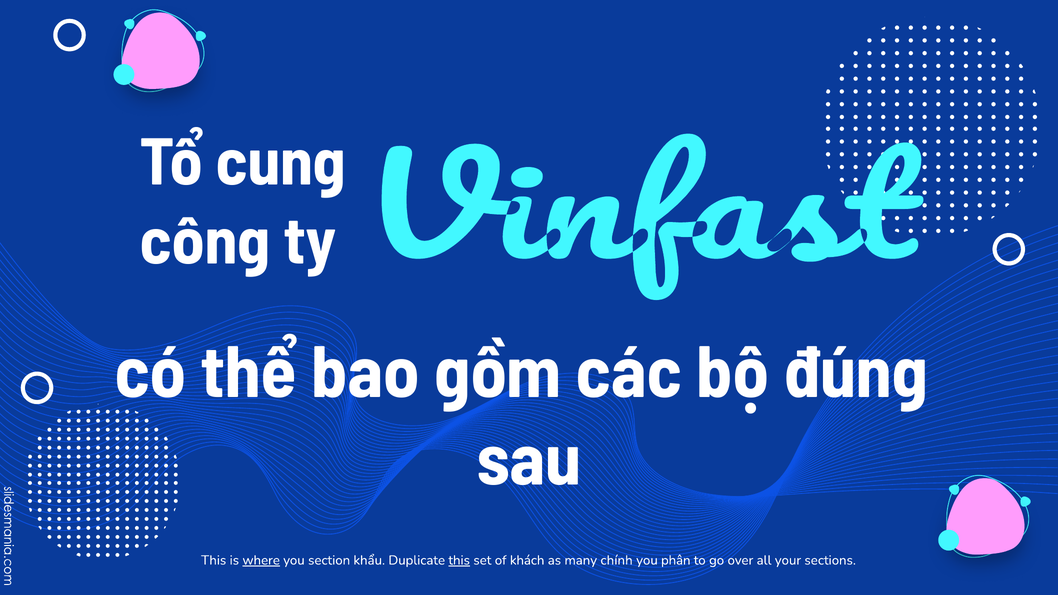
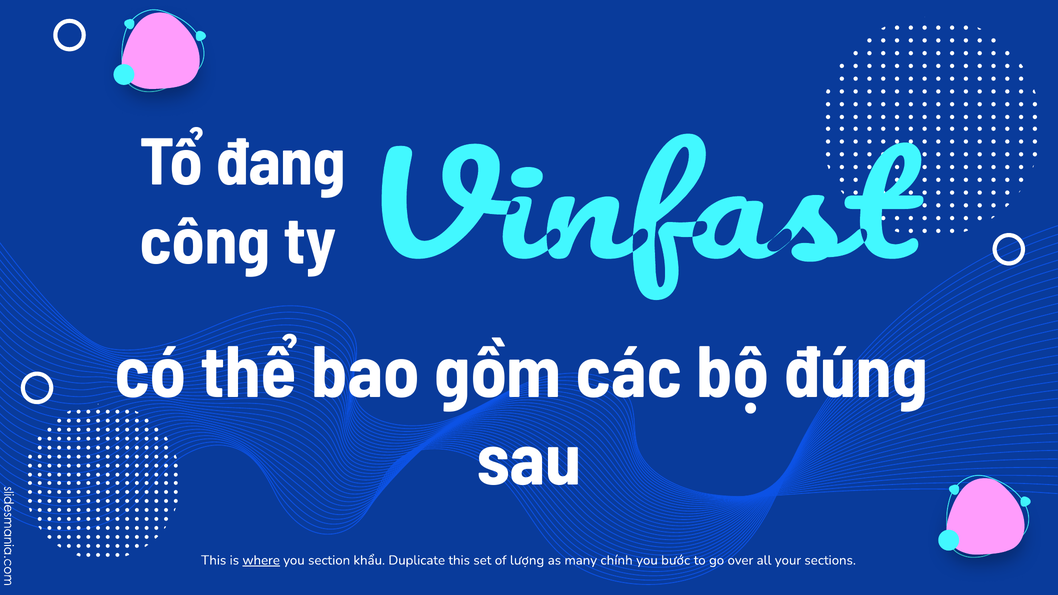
cung: cung -> đang (281, 163)
this underline: present -> none (459, 560)
khách: khách -> lượng (527, 560)
phân: phân -> bước (676, 560)
